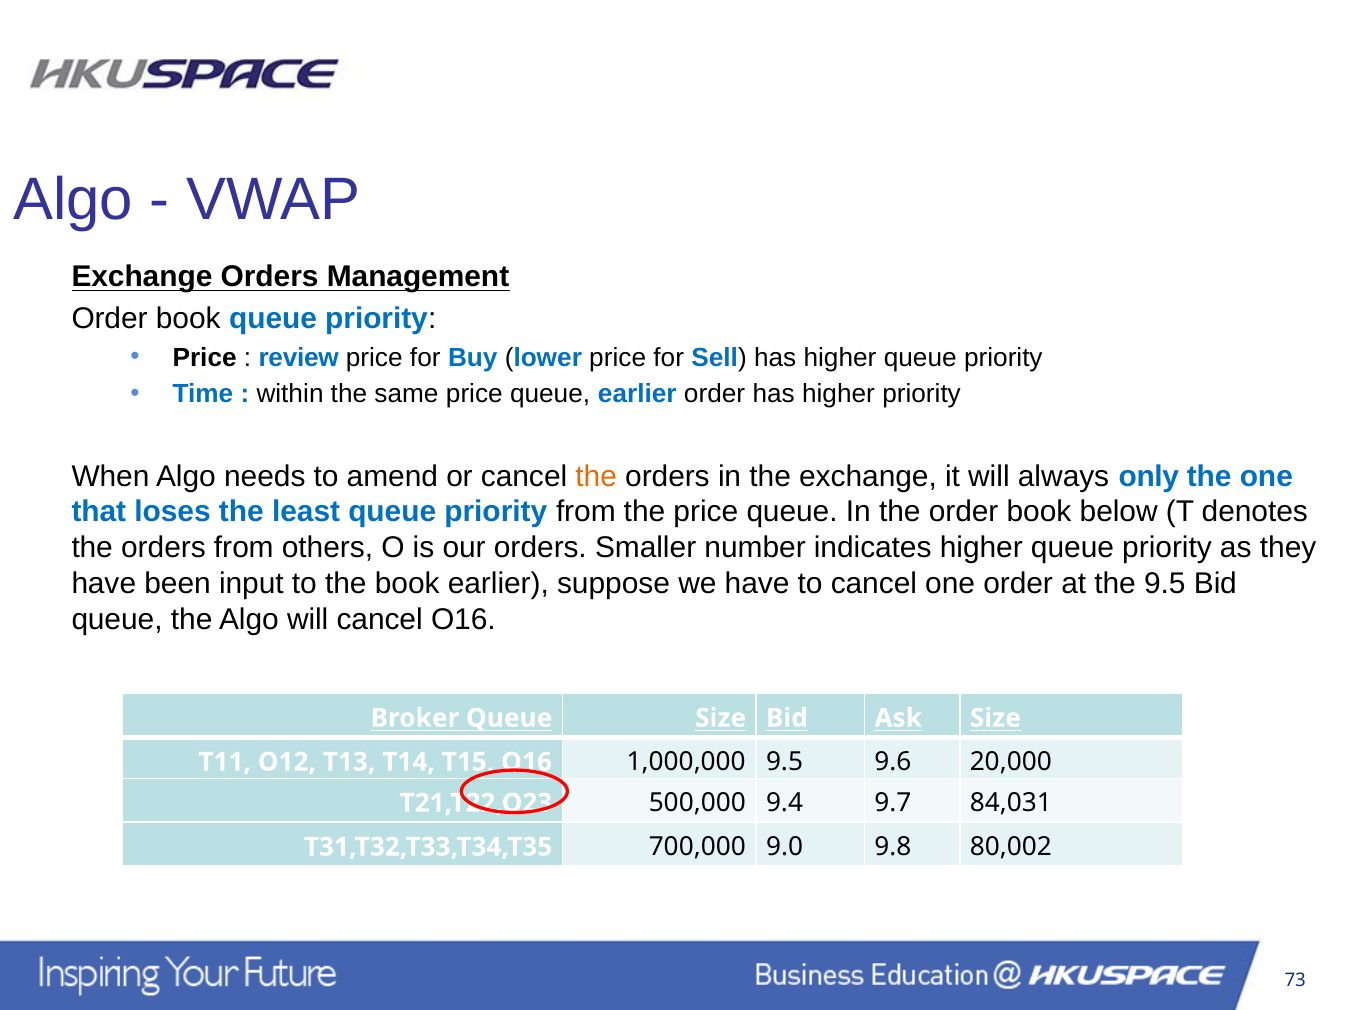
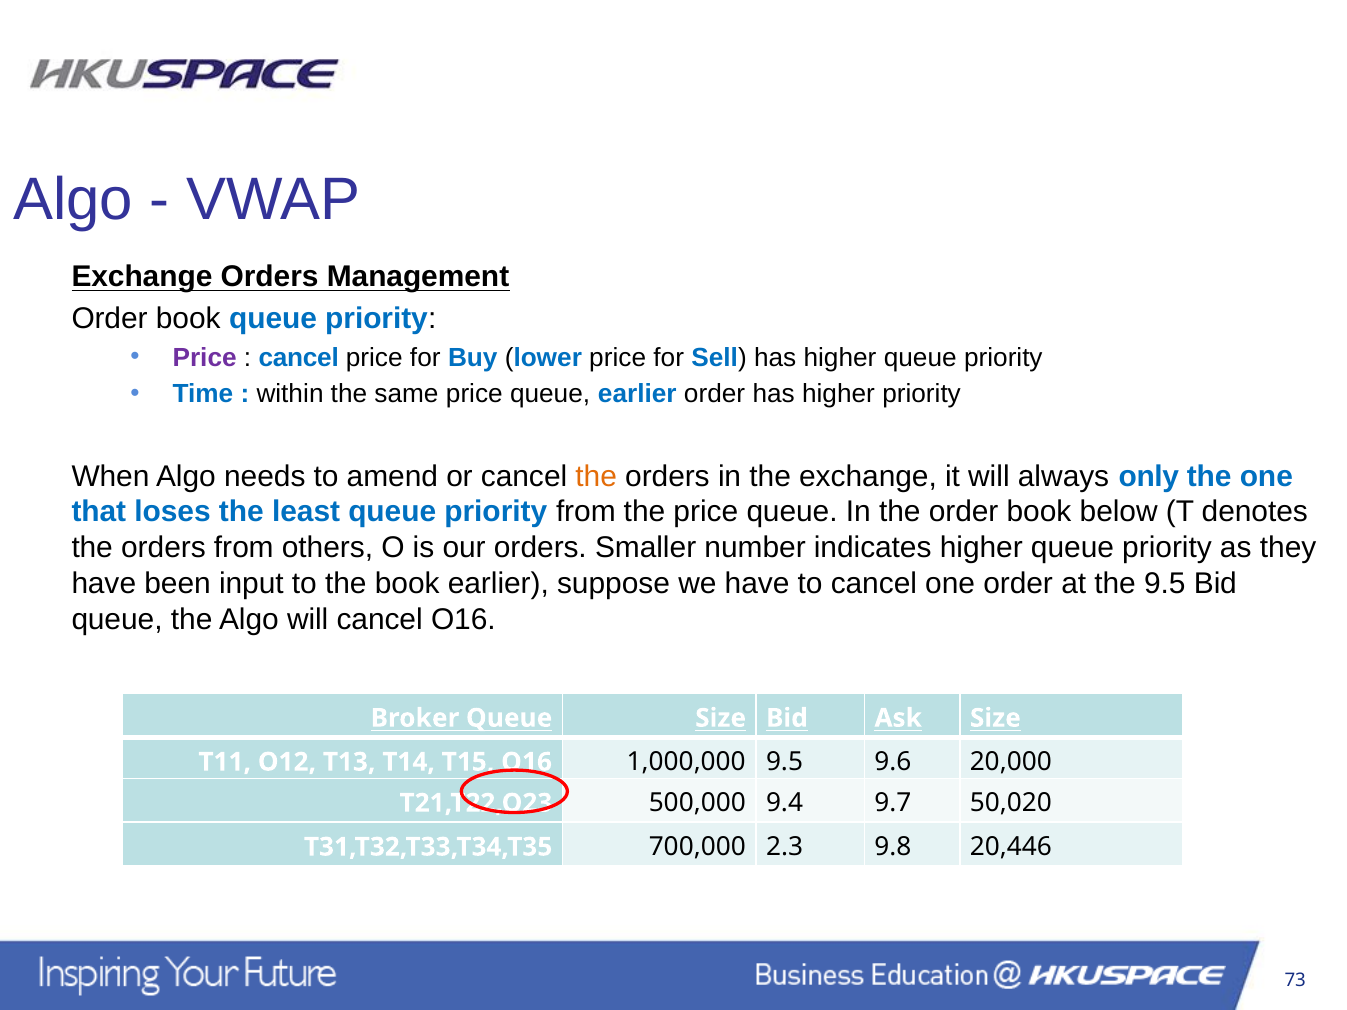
Price colour: black -> purple (205, 358)
review: review -> cancel (299, 358)
84,031: 84,031 -> 50,020 (1011, 803)
9.0: 9.0 -> 2.3 (785, 847)
80,002: 80,002 -> 20,446 (1011, 847)
